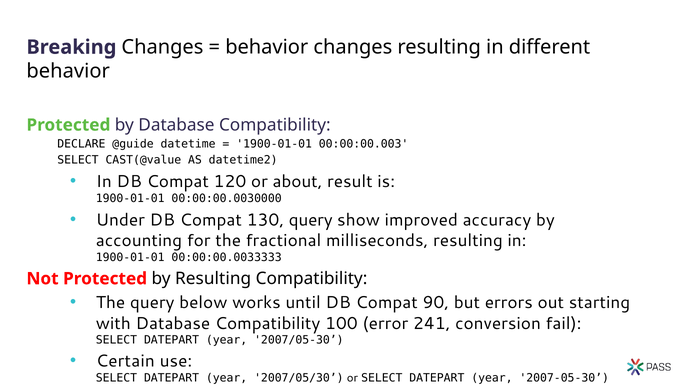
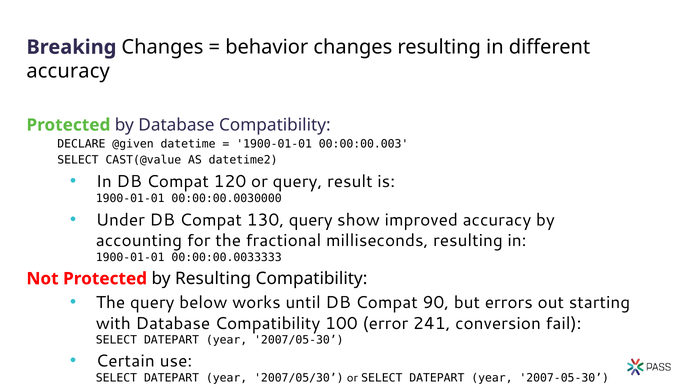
behavior: behavior -> accuracy (68, 71)
@guide: @guide -> @given (133, 144)
or about: about -> query (297, 182)
